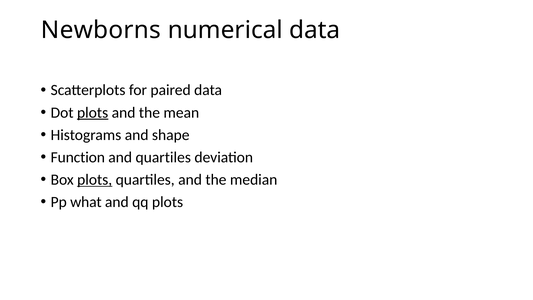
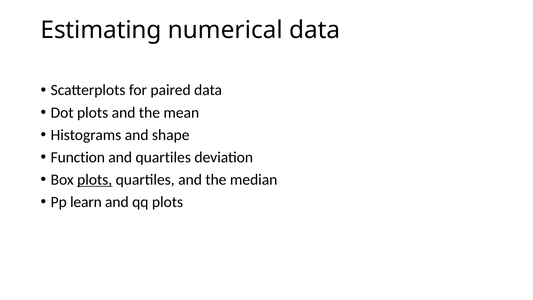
Newborns: Newborns -> Estimating (101, 30)
plots underline: present -> none (93, 112)
what: what -> learn (86, 202)
